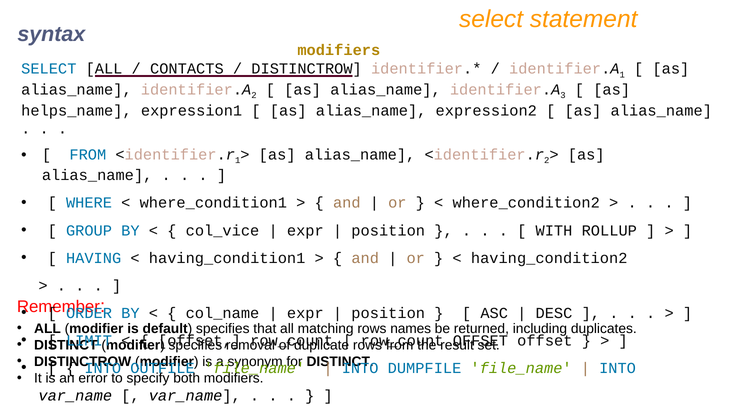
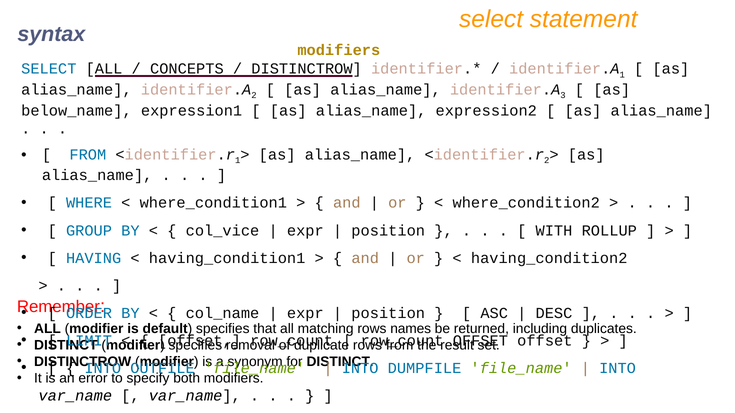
CONTACTS: CONTACTS -> CONCEPTS (187, 69)
helps_name: helps_name -> below_name (76, 111)
